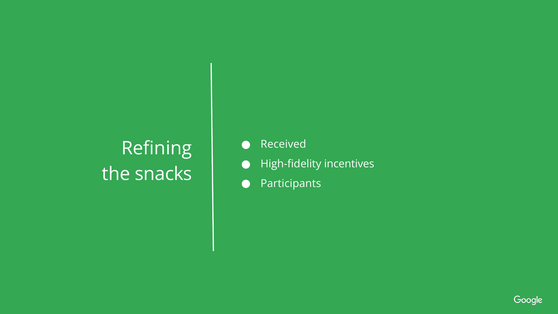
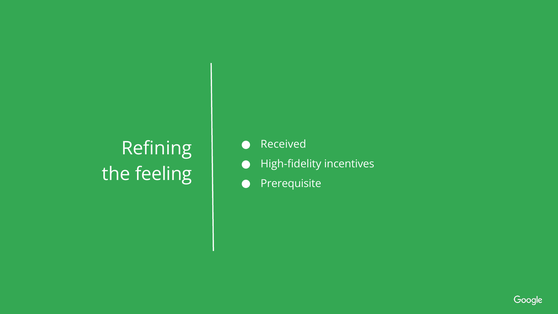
snacks: snacks -> feeling (164, 174)
Participants: Participants -> Prerequisite (291, 183)
